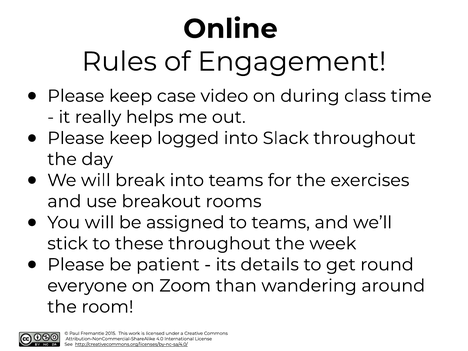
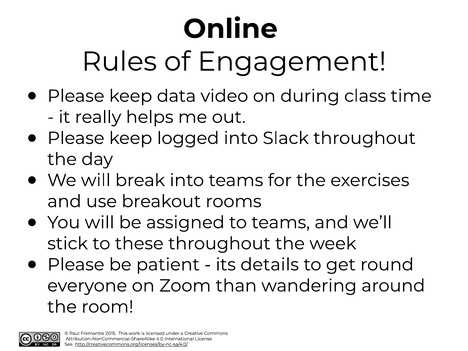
case: case -> data (176, 96)
